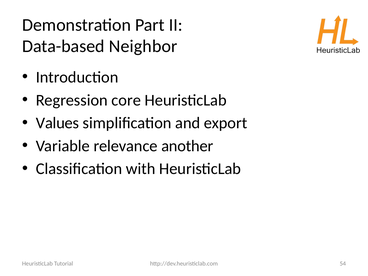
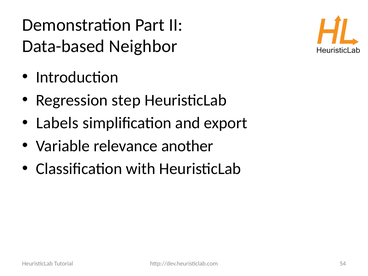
core: core -> step (126, 100)
Values: Values -> Labels (57, 123)
